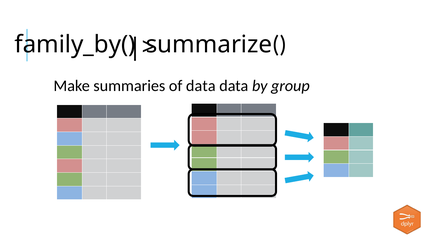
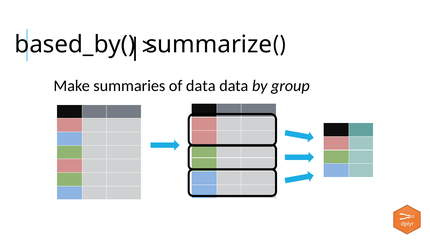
family_by(: family_by( -> based_by( (75, 45)
